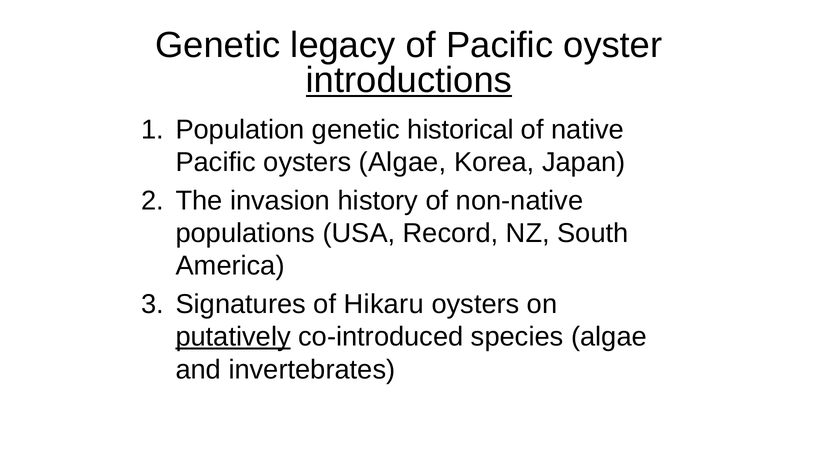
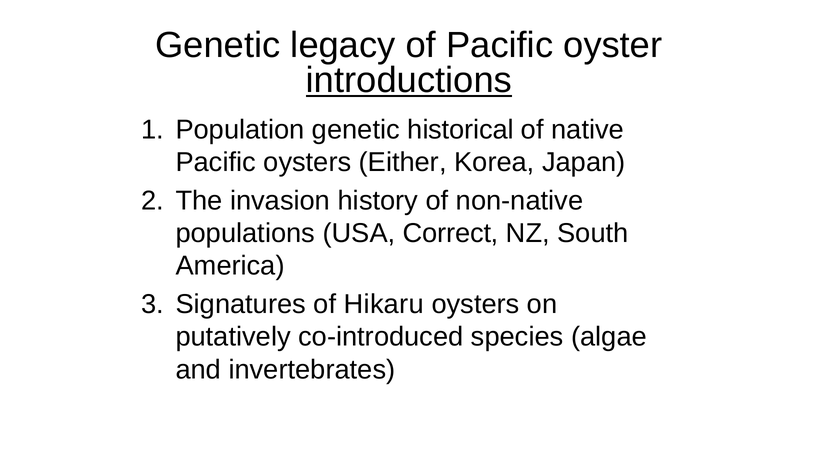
oysters Algae: Algae -> Either (403, 162)
Record: Record -> Correct (451, 233)
putatively underline: present -> none (233, 337)
